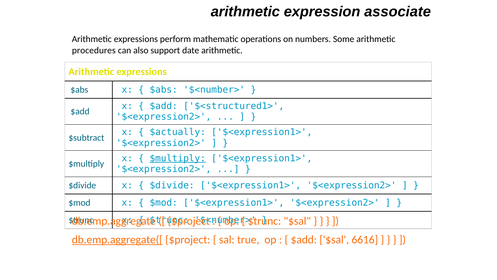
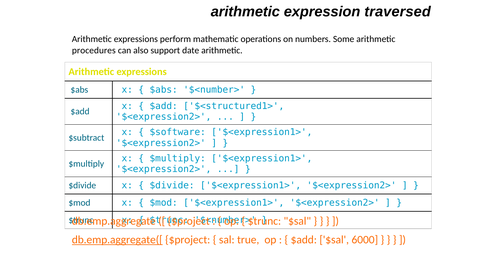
associate: associate -> traversed (398, 12)
$actually: $actually -> $software (178, 132)
$multiply underline: present -> none (178, 158)
6616: 6616 -> 6000 (365, 239)
